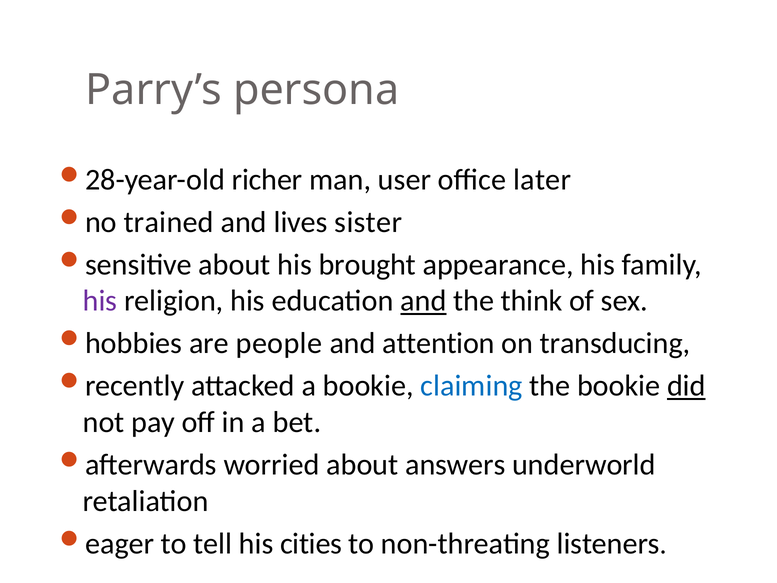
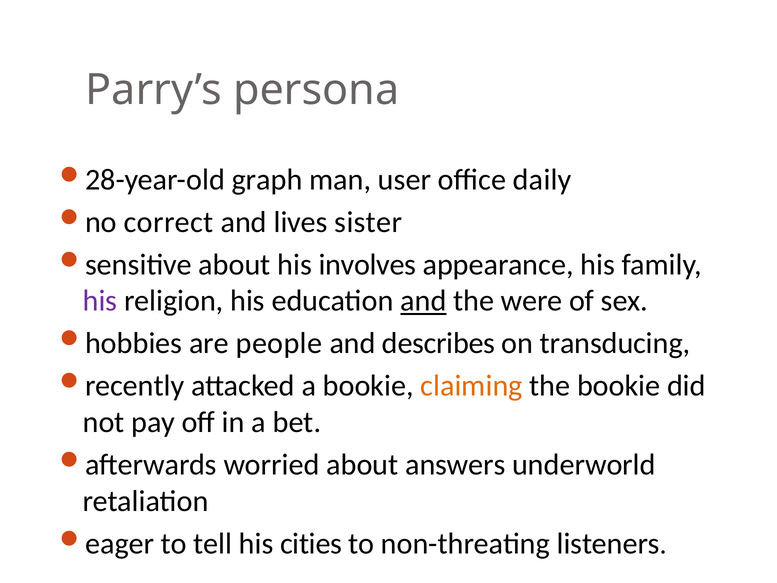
richer: richer -> graph (267, 180)
later: later -> daily (542, 180)
trained: trained -> correct (169, 222)
brought: brought -> involves (367, 265)
think: think -> were (532, 301)
attention: attention -> describes (439, 343)
claiming colour: blue -> orange (471, 386)
did underline: present -> none (686, 386)
